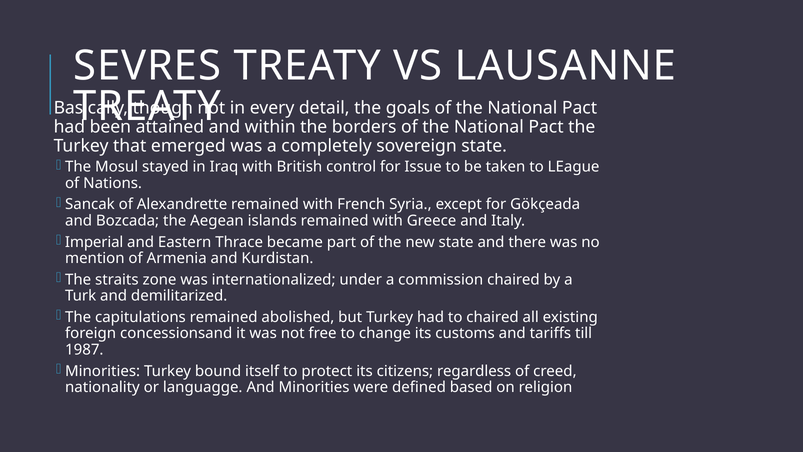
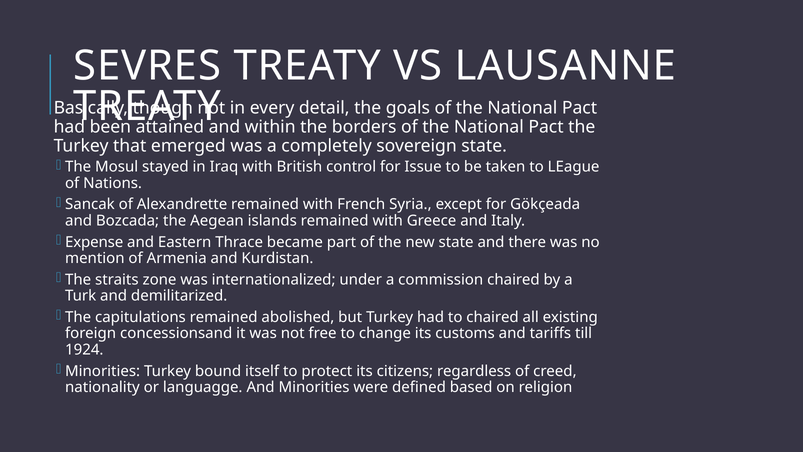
Imperial: Imperial -> Expense (94, 242)
1987: 1987 -> 1924 (84, 350)
